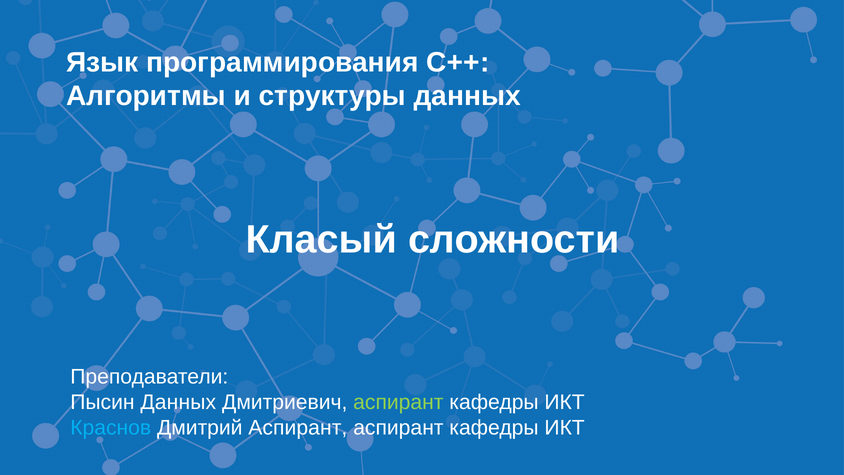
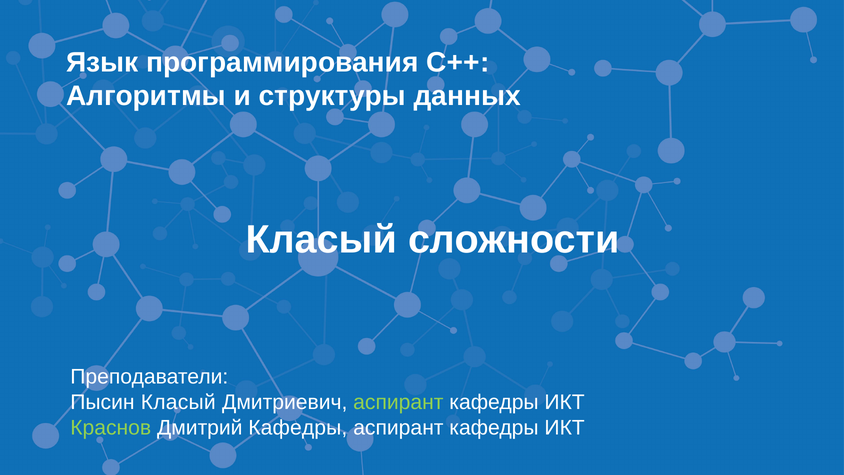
Пысин Данных: Данных -> Класый (178, 402)
Краснов colour: light blue -> light green (111, 427)
Дмитрий Аспирант: Аспирант -> Кафедры (298, 427)
